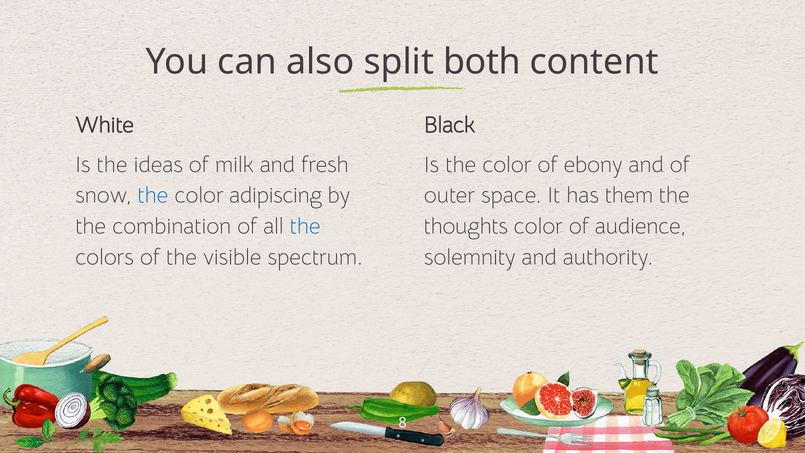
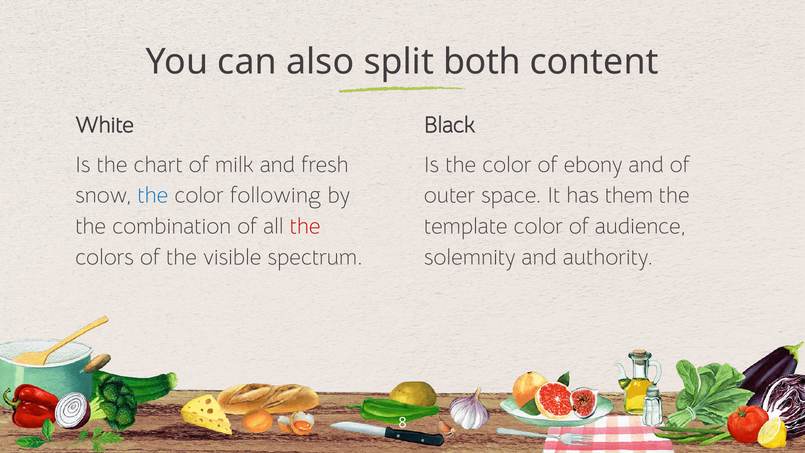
ideas: ideas -> chart (158, 165)
adipiscing: adipiscing -> following (276, 195)
the colour: blue -> red (305, 226)
thoughts: thoughts -> template (466, 226)
